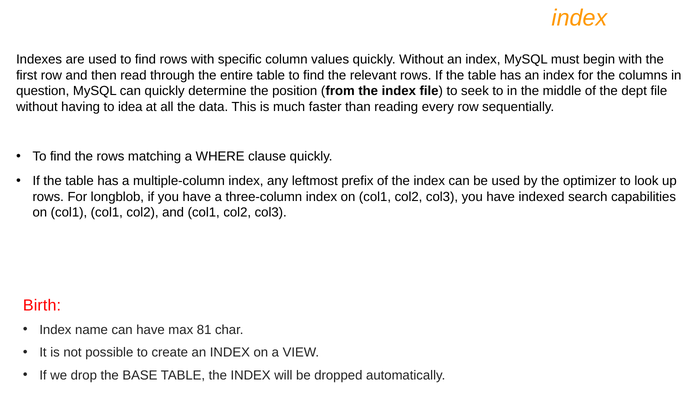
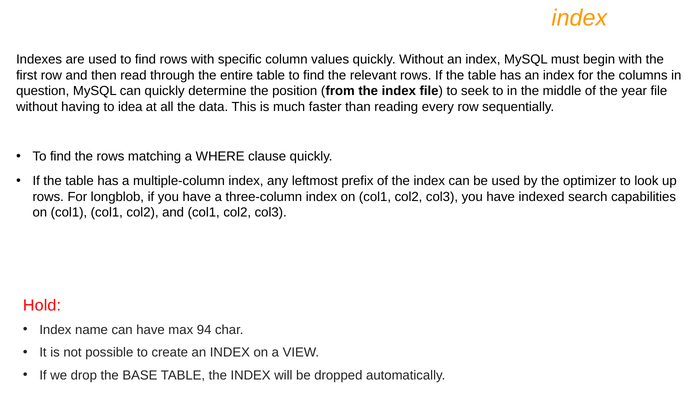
dept: dept -> year (634, 91)
Birth: Birth -> Hold (42, 305)
81: 81 -> 94 (204, 330)
